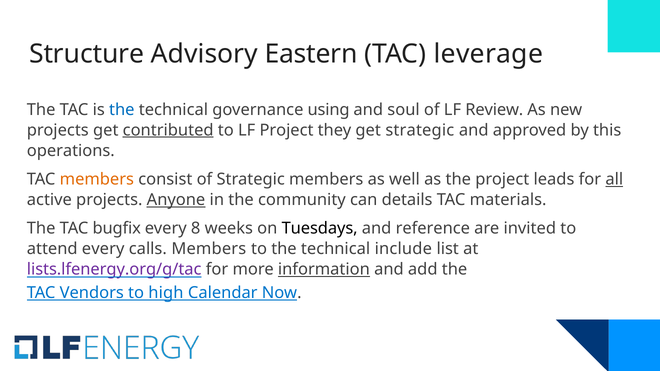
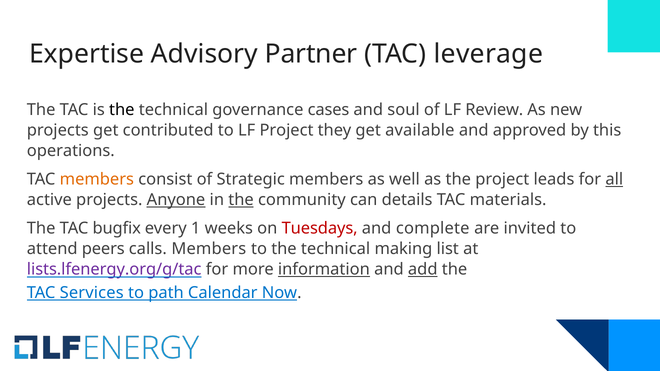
Structure: Structure -> Expertise (87, 54)
Eastern: Eastern -> Partner (311, 54)
the colour: blue -> black (122, 110)
using: using -> cases (329, 110)
contributed underline: present -> none (168, 130)
get strategic: strategic -> available (420, 130)
the underline: none -> present (241, 200)
8: 8 -> 1 (196, 229)
Tuesdays colour: black -> red (320, 229)
reference: reference -> complete (433, 229)
attend every: every -> peers (103, 249)
include: include -> making (403, 249)
add underline: none -> present (423, 270)
Vendors: Vendors -> Services (92, 293)
high: high -> path (166, 293)
